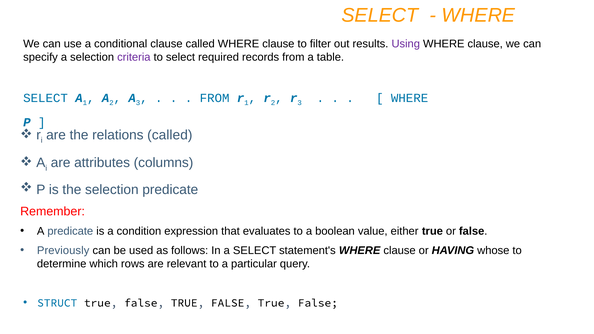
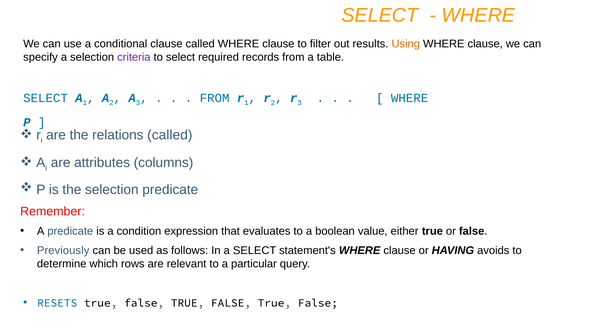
Using colour: purple -> orange (406, 44)
whose: whose -> avoids (493, 251)
STRUCT: STRUCT -> RESETS (57, 303)
